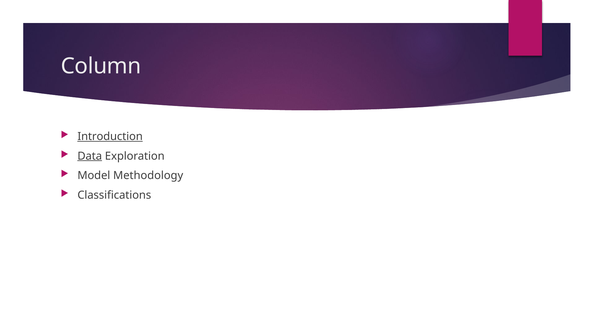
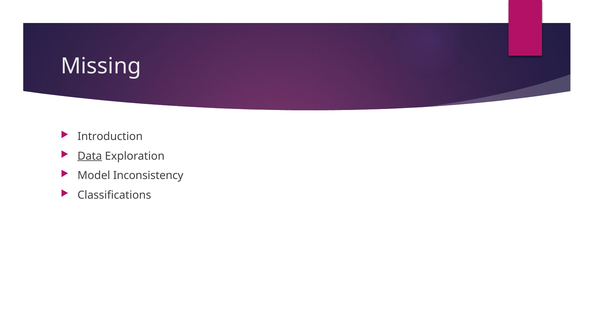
Column: Column -> Missing (101, 66)
Introduction underline: present -> none (110, 137)
Methodology: Methodology -> Inconsistency (148, 176)
